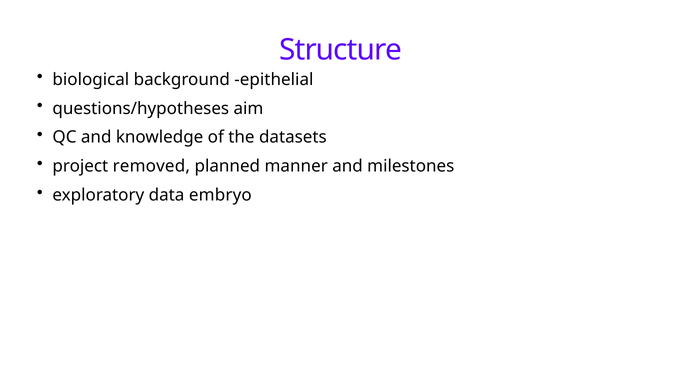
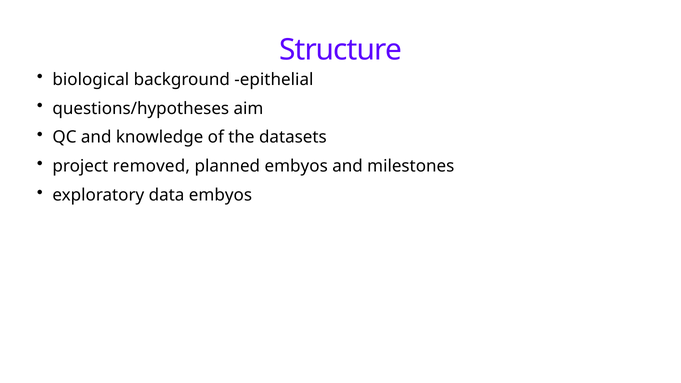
planned manner: manner -> embyos (296, 166)
data embryo: embryo -> embyos (220, 195)
